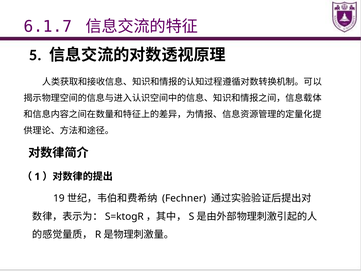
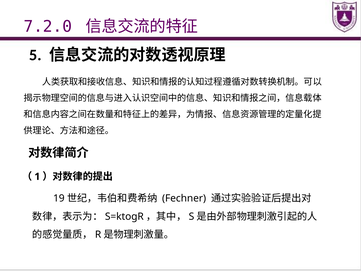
6.1.7: 6.1.7 -> 7.2.0 (48, 27)
